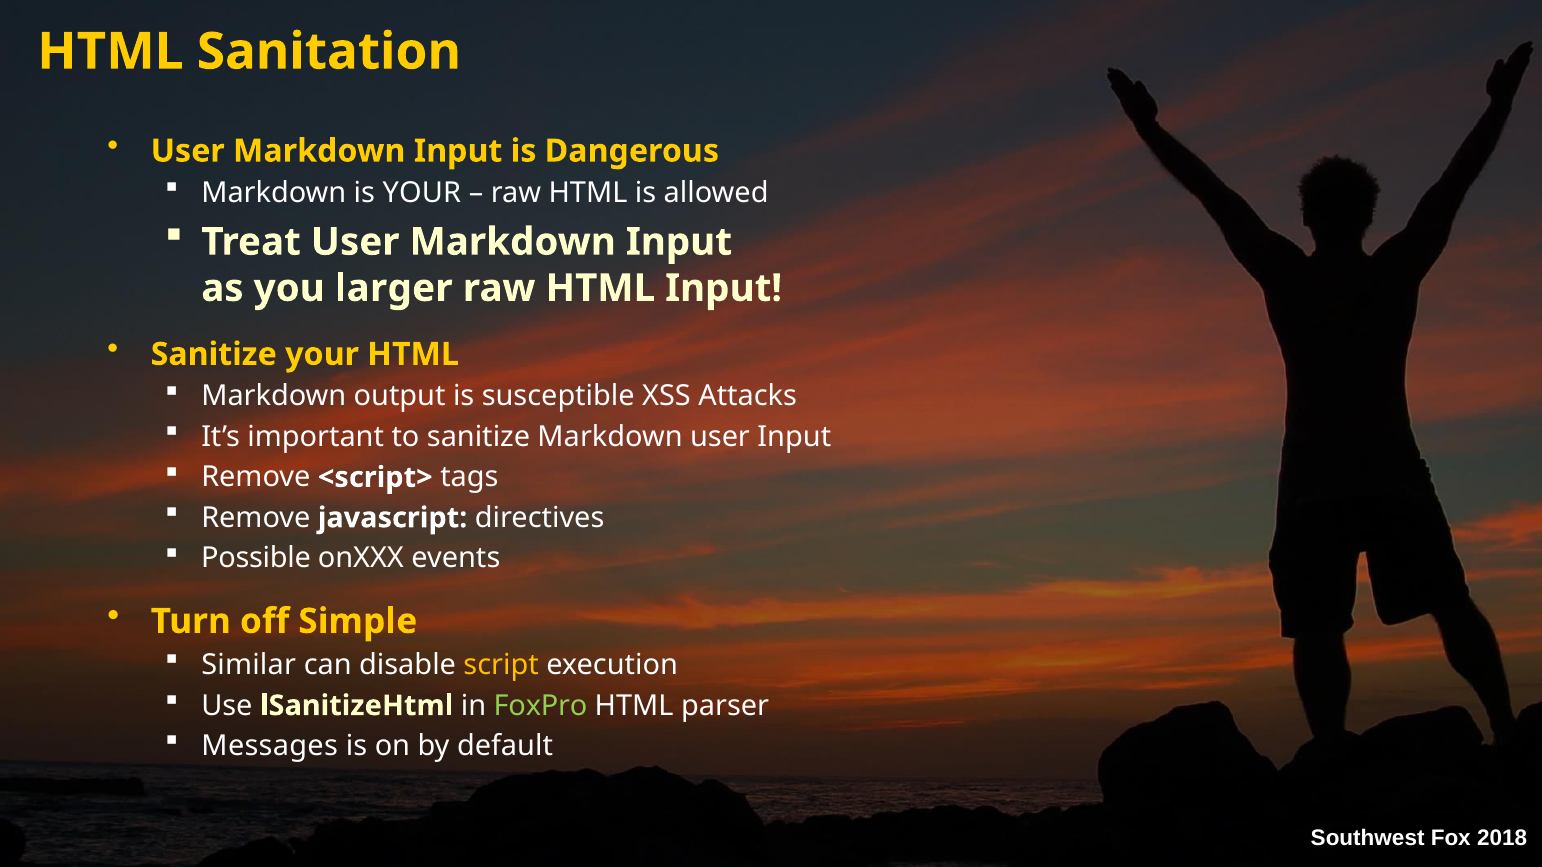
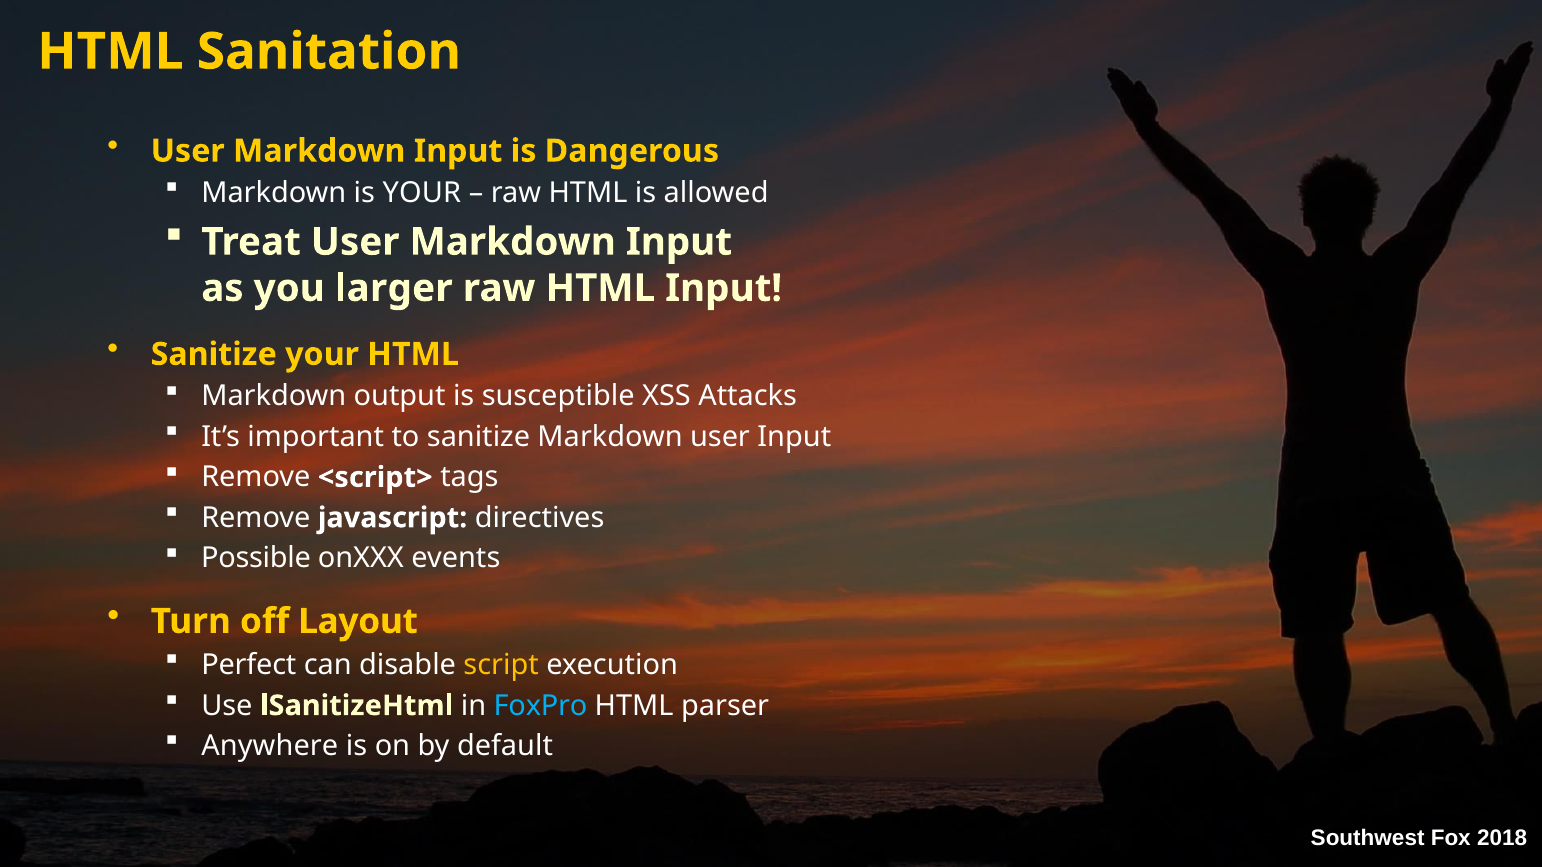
Simple: Simple -> Layout (358, 622)
Similar: Similar -> Perfect (249, 665)
FoxPro colour: light green -> light blue (541, 706)
Messages: Messages -> Anywhere (270, 746)
